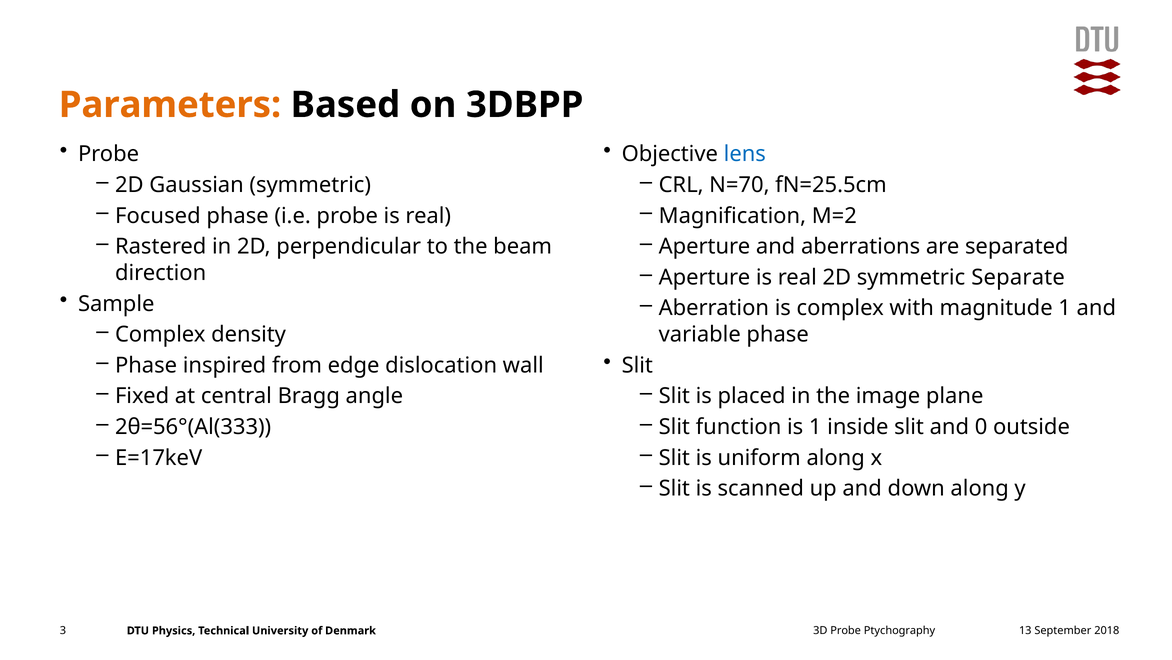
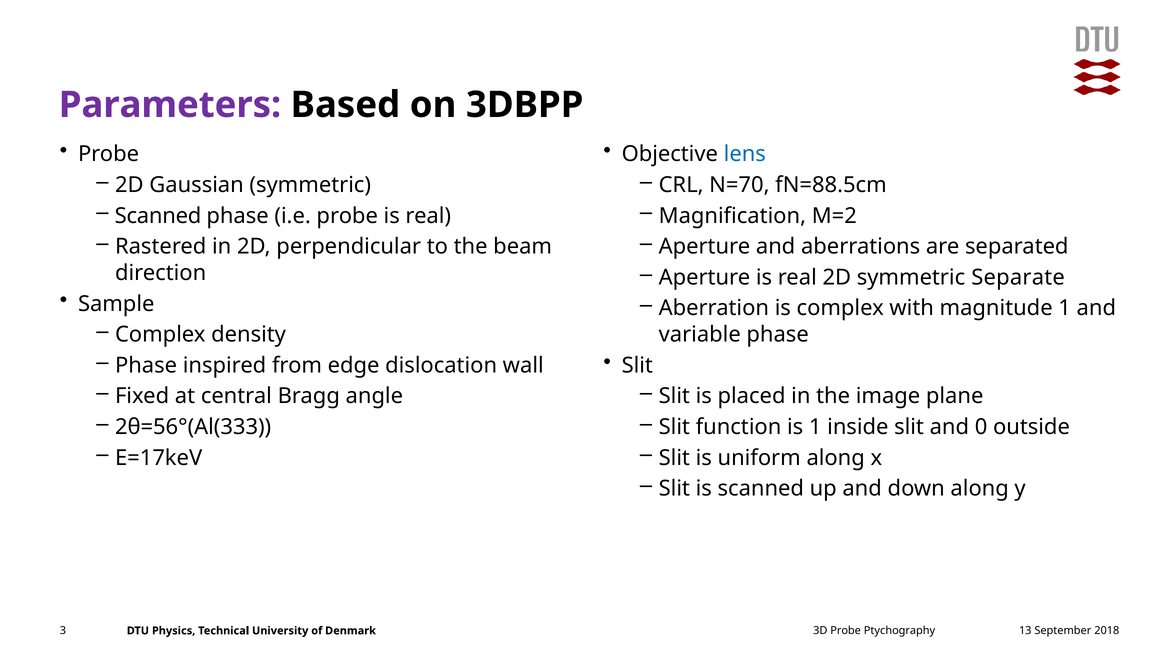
Parameters colour: orange -> purple (170, 105)
fN=25.5cm: fN=25.5cm -> fN=88.5cm (831, 185)
Focused: Focused -> Scanned (158, 216)
